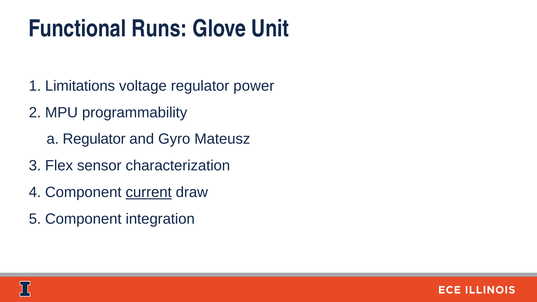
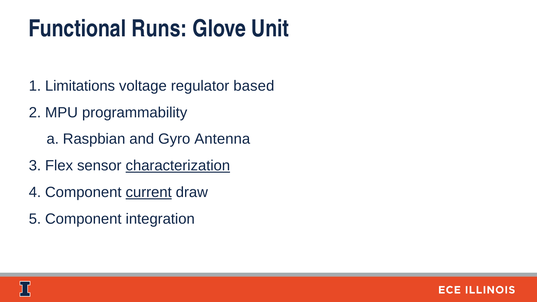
power: power -> based (254, 86)
Regulator: Regulator -> Raspbian (94, 139)
Mateusz: Mateusz -> Antenna (222, 139)
characterization underline: none -> present (178, 166)
